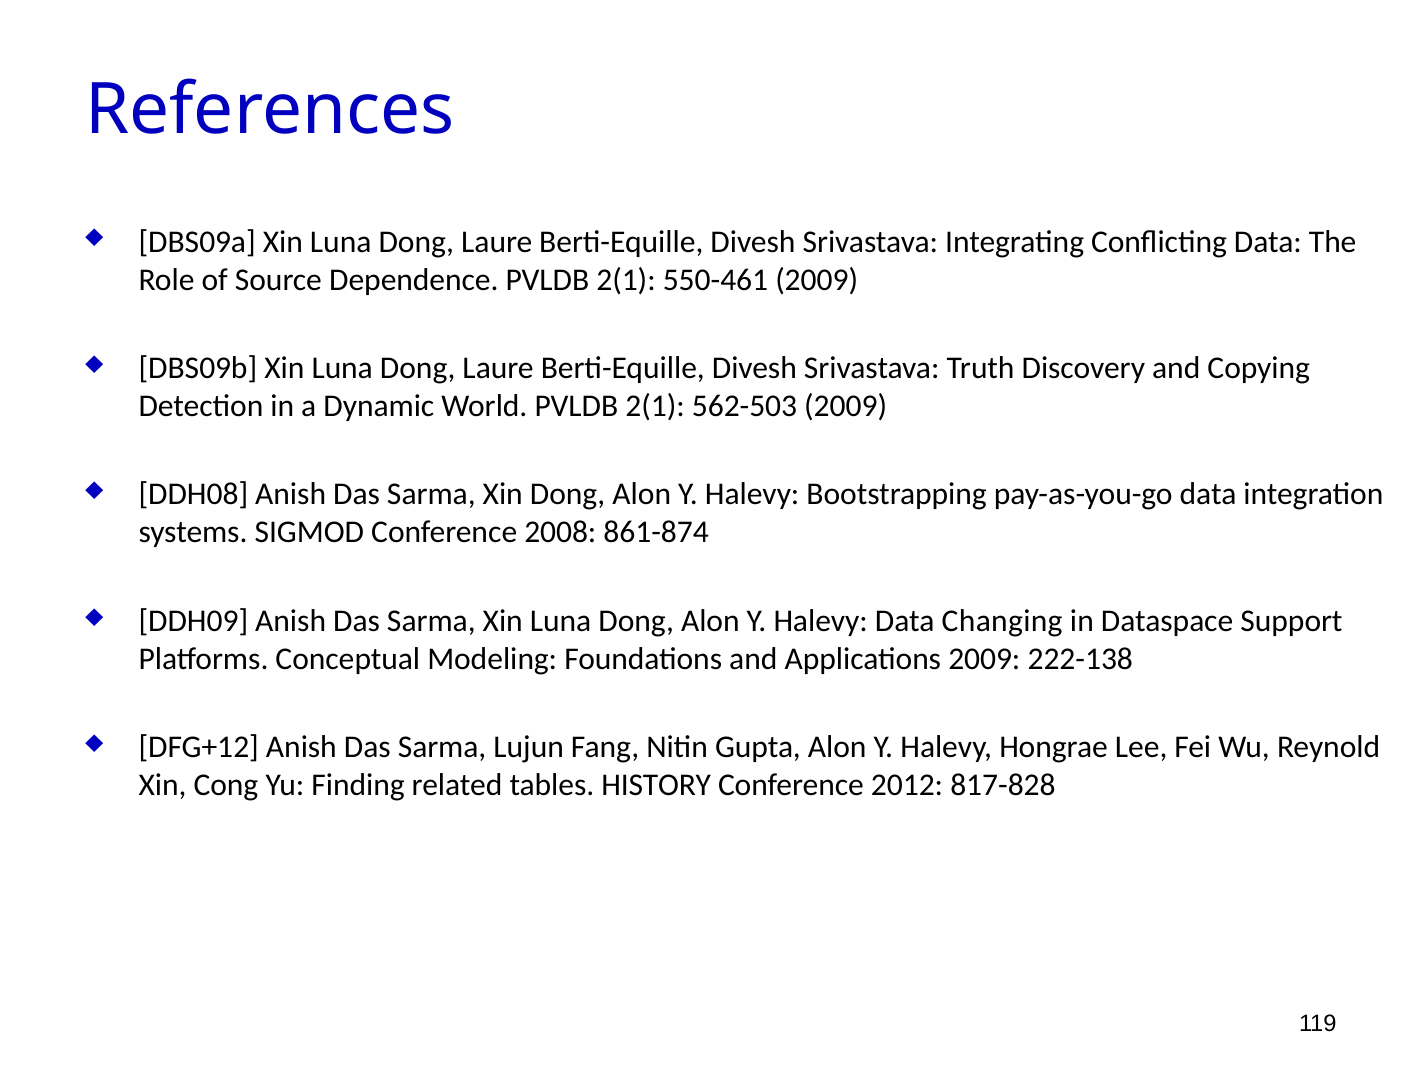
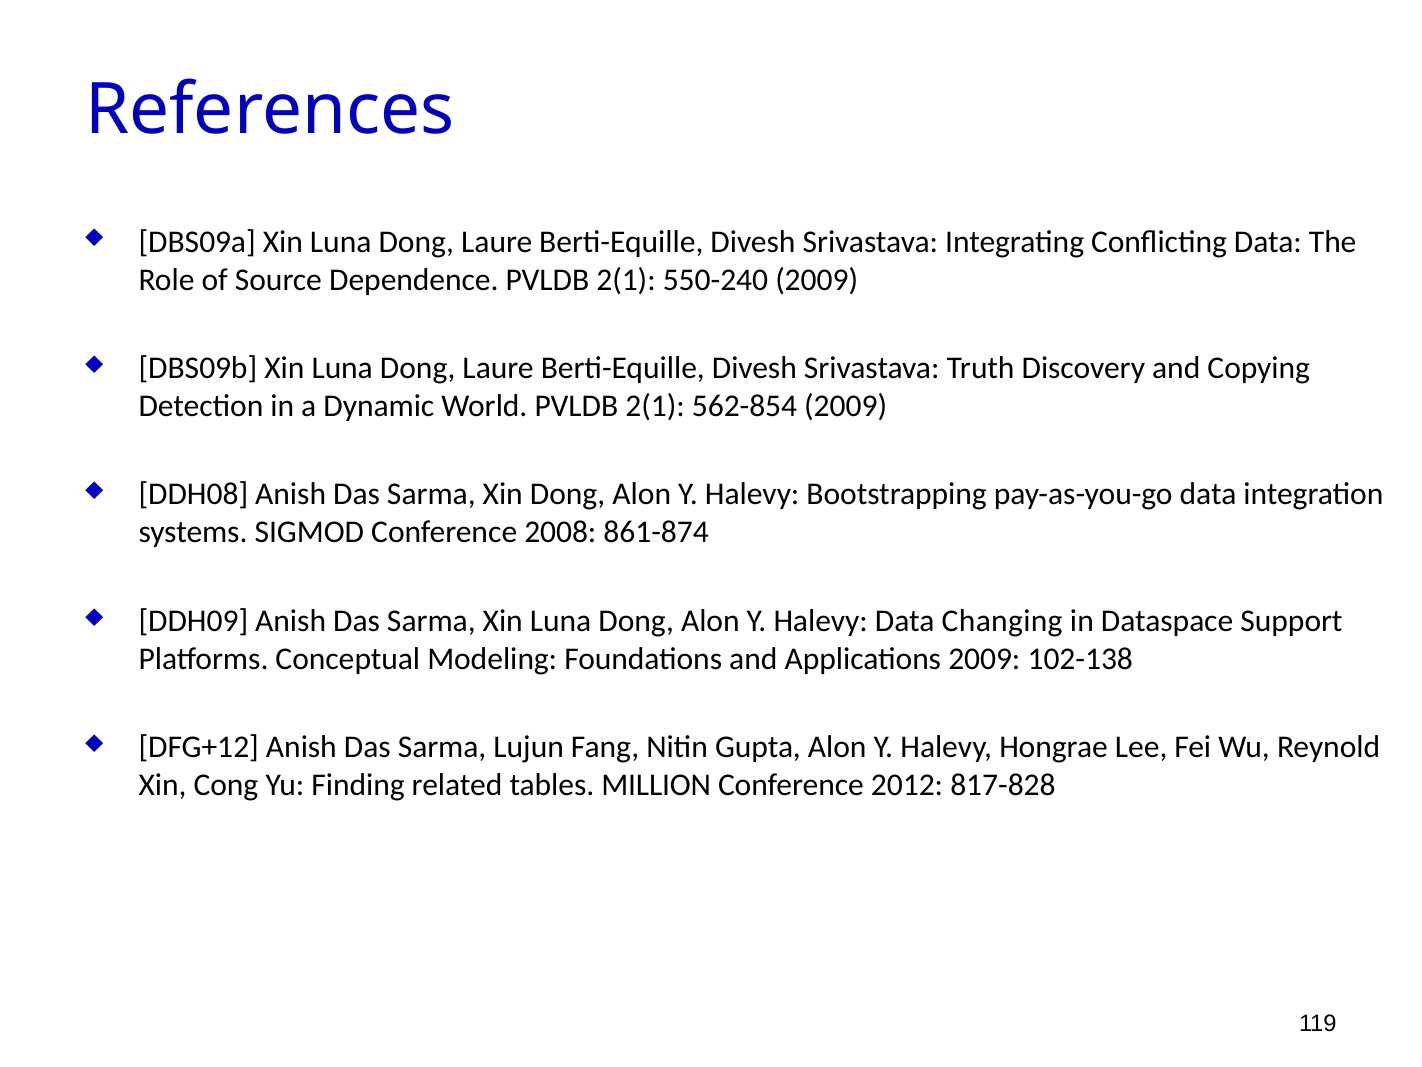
550-461: 550-461 -> 550-240 (715, 279)
562-503: 562-503 -> 562-854 (745, 406)
222-138: 222-138 -> 102-138 (1080, 659)
HISTORY: HISTORY -> MILLION (656, 785)
